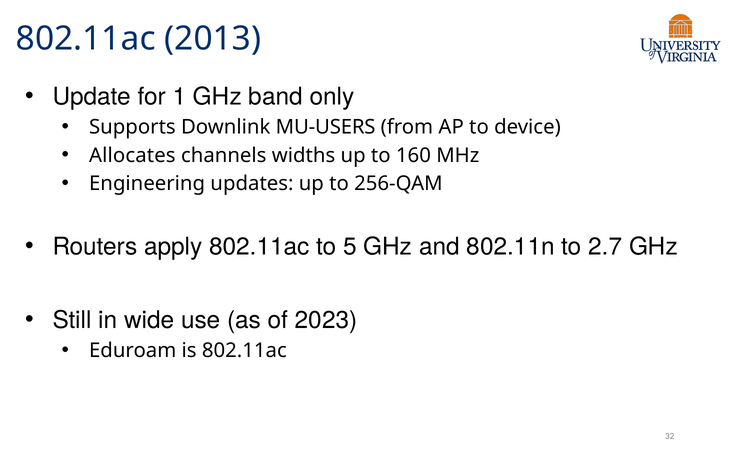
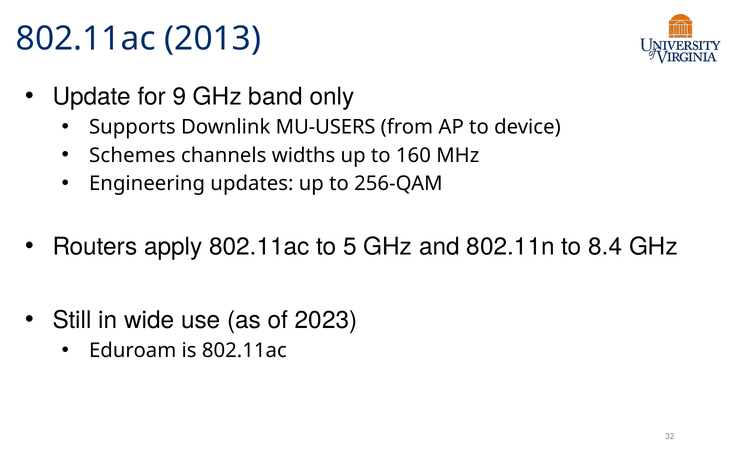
1: 1 -> 9 (179, 97)
Allocates: Allocates -> Schemes (132, 156)
2.7: 2.7 -> 8.4 (605, 247)
